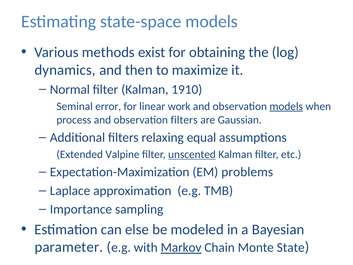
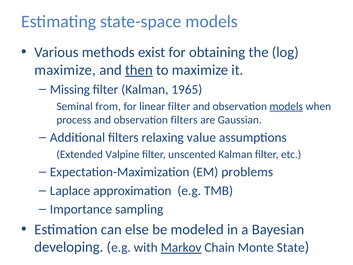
dynamics: dynamics -> maximize (65, 70)
then underline: none -> present (139, 70)
Normal: Normal -> Missing (70, 89)
1910: 1910 -> 1965 (187, 89)
error: error -> from (108, 106)
linear work: work -> filter (179, 106)
equal: equal -> value (201, 137)
unscented underline: present -> none (192, 154)
parameter: parameter -> developing (69, 247)
